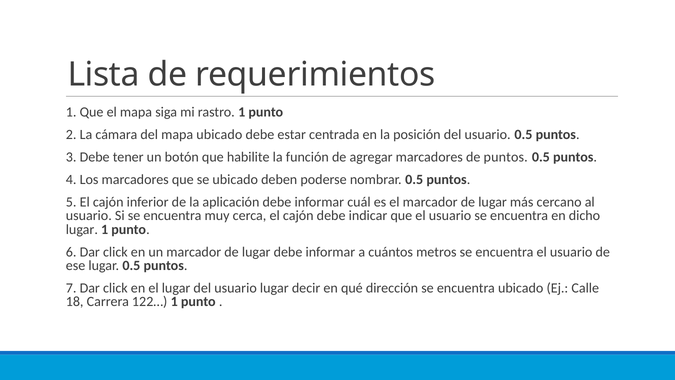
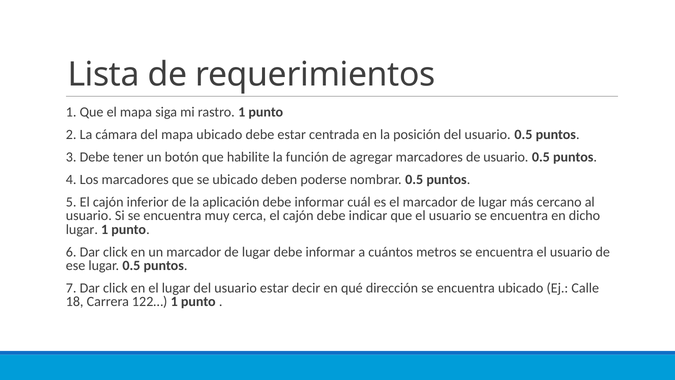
de puntos: puntos -> usuario (506, 157)
usuario lugar: lugar -> estar (274, 288)
